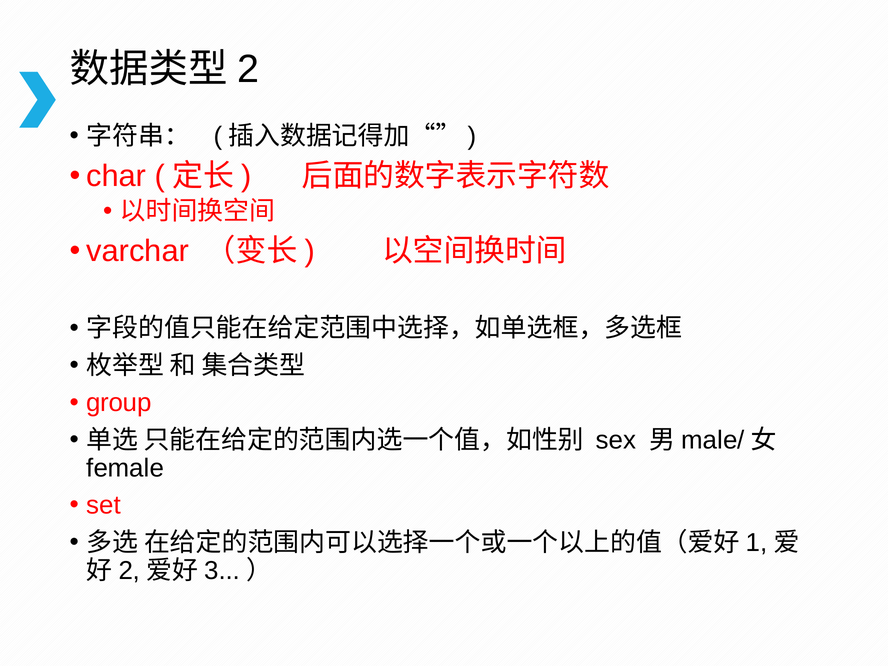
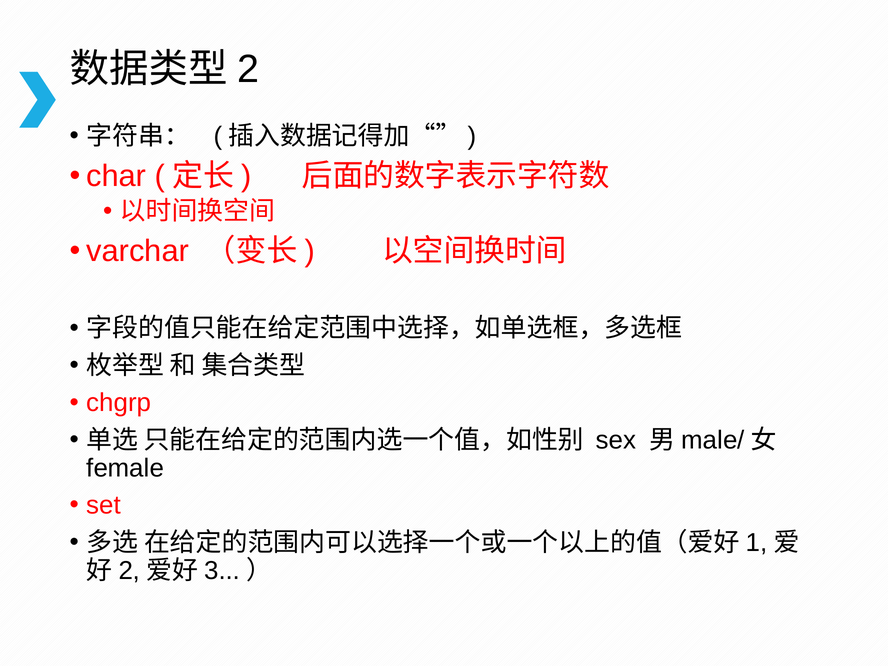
group: group -> chgrp (119, 403)
